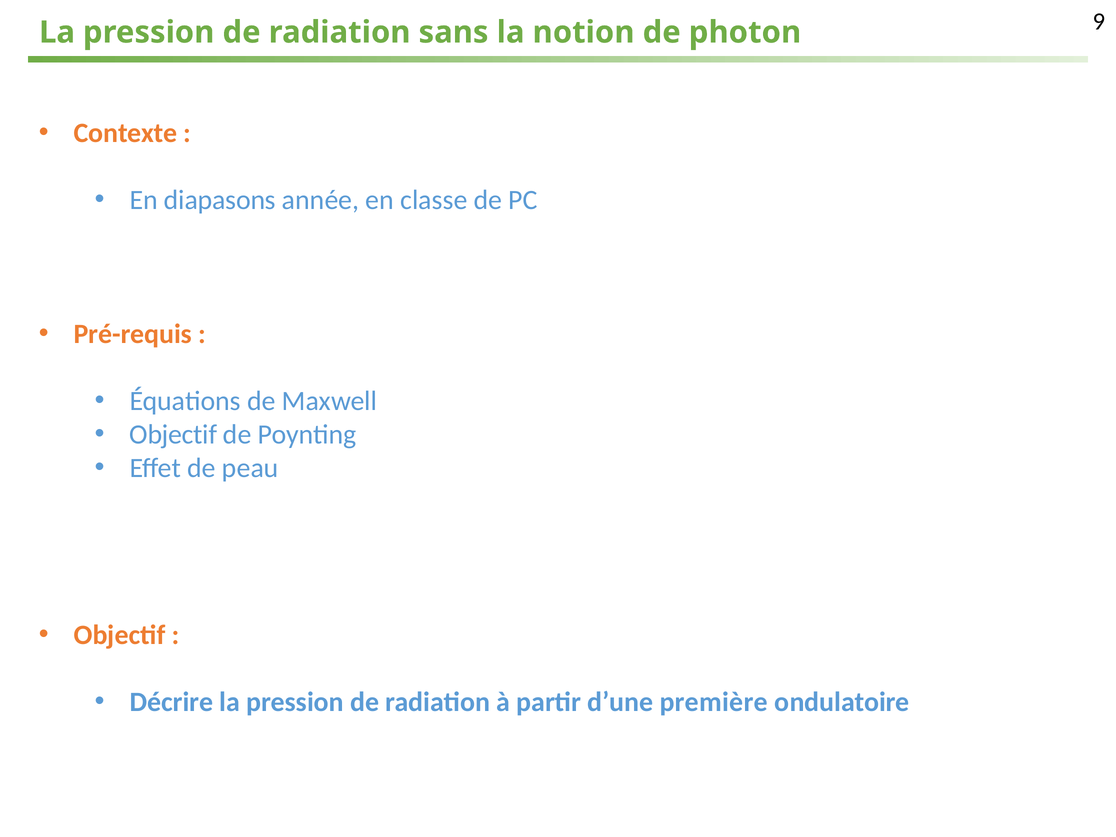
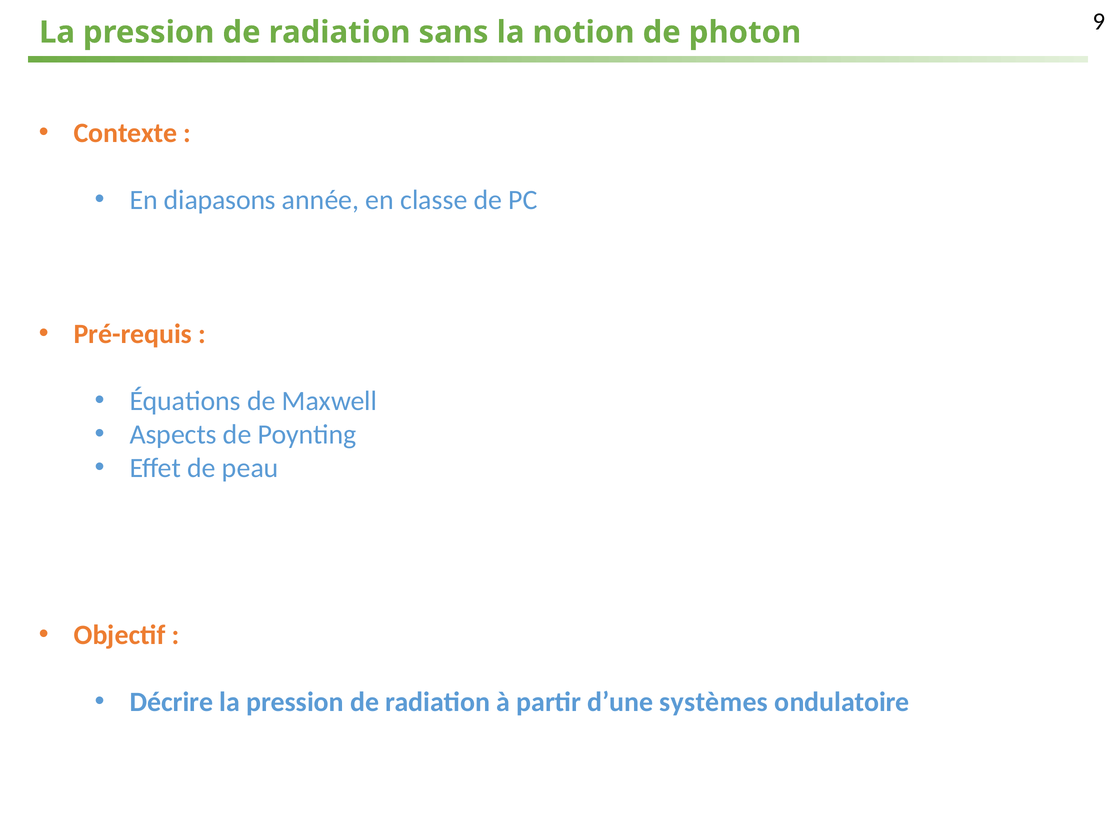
Objectif: Objectif -> Aspects (173, 434)
première: première -> systèmes (714, 702)
